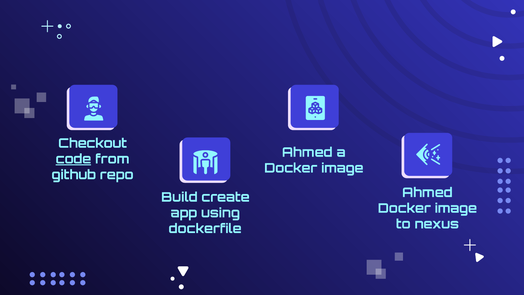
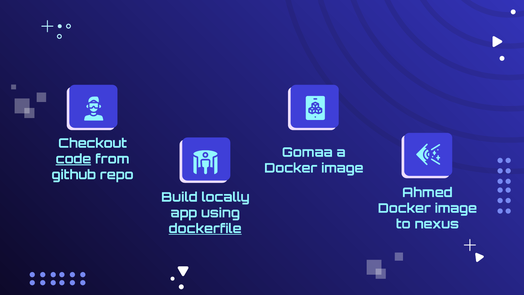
Ahmed: Ahmed -> Gomaa (307, 152)
create: create -> locally (225, 197)
dockerfile underline: none -> present (205, 229)
